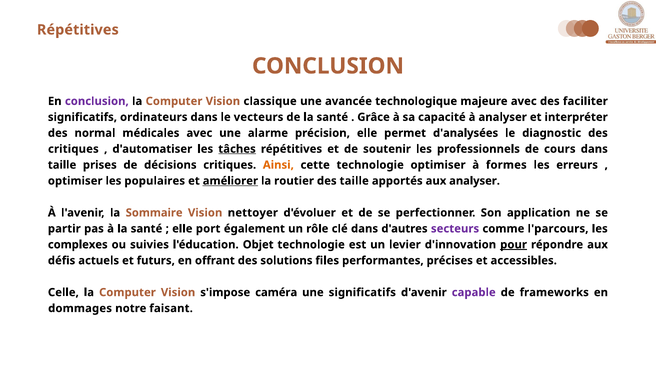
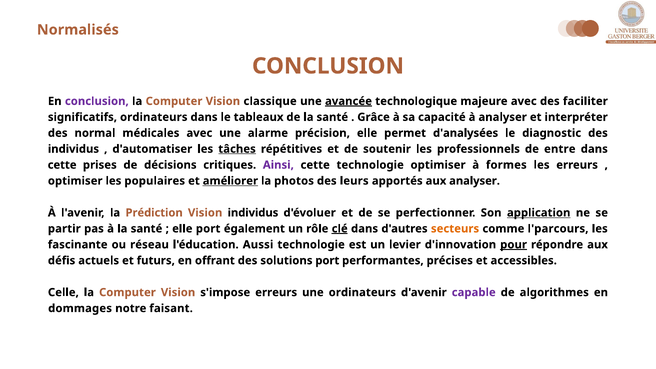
Répétitives: Répétitives -> Normalisés (78, 30)
avancée underline: none -> present (348, 101)
vecteurs: vecteurs -> tableaux (259, 117)
critiques: critiques -> individus (73, 149)
cours: cours -> entre (560, 149)
taille: taille -> cette (62, 165)
Ainsi colour: orange -> purple (278, 165)
routier: routier -> photos (294, 181)
des taille: taille -> leurs (354, 181)
Sommaire: Sommaire -> Prédiction (154, 213)
Vision nettoyer: nettoyer -> individus (253, 213)
application underline: none -> present (539, 213)
clé underline: none -> present (340, 229)
secteurs colour: purple -> orange (455, 229)
complexes: complexes -> fascinante (78, 245)
suivies: suivies -> réseau (149, 245)
Objet: Objet -> Aussi (258, 245)
solutions files: files -> port (327, 261)
s'impose caméra: caméra -> erreurs (276, 292)
une significatifs: significatifs -> ordinateurs (362, 292)
frameworks: frameworks -> algorithmes (554, 292)
